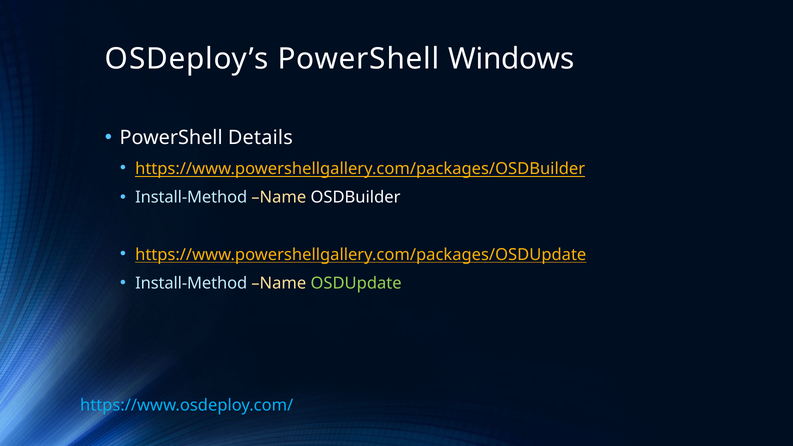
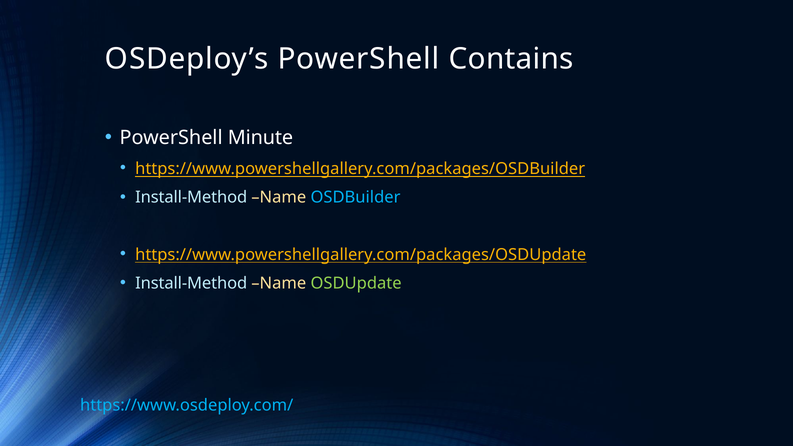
Windows: Windows -> Contains (511, 59)
Details: Details -> Minute (260, 138)
OSDBuilder colour: white -> light blue (356, 197)
